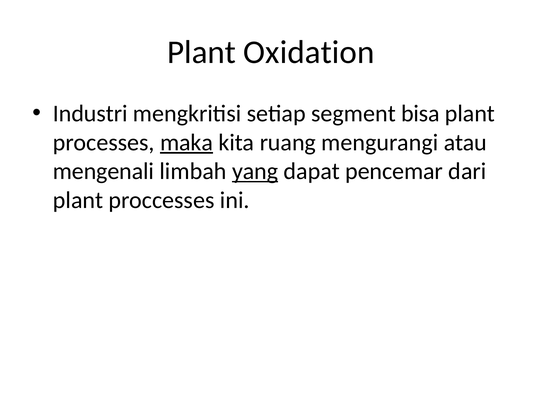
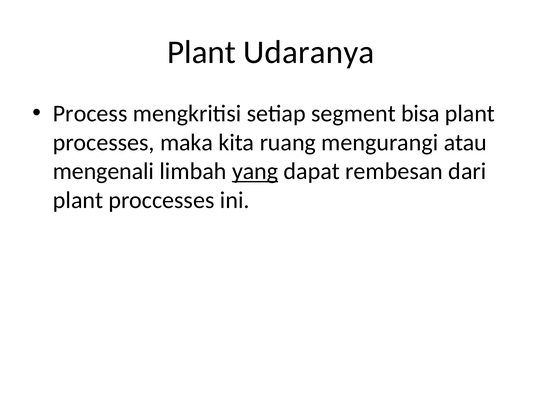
Oxidation: Oxidation -> Udaranya (309, 52)
Industri: Industri -> Process (90, 114)
maka underline: present -> none (187, 143)
pencemar: pencemar -> rembesan (394, 172)
